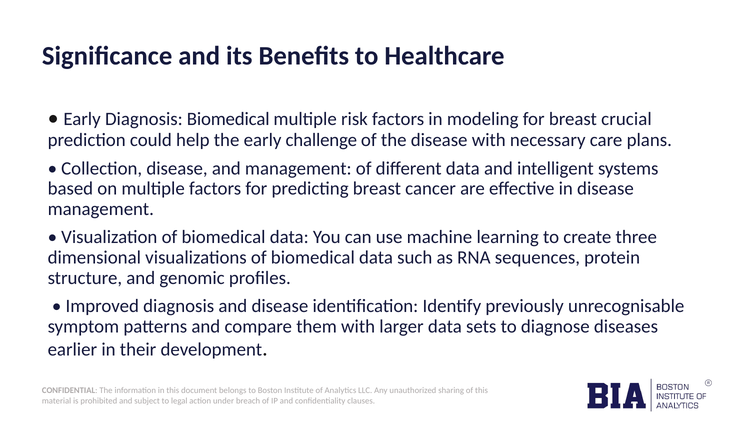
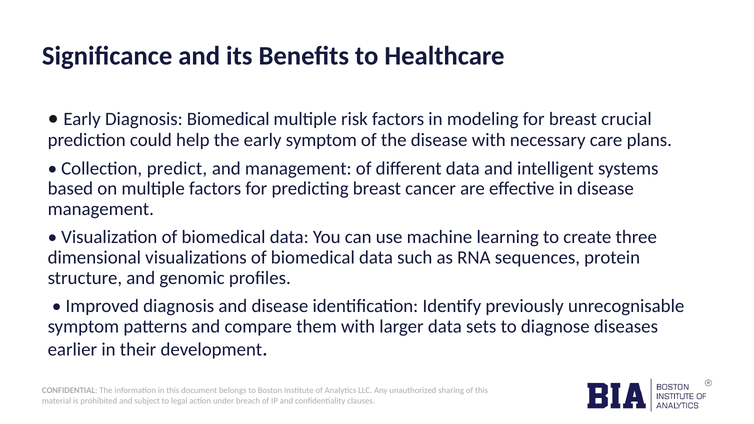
early challenge: challenge -> symptom (321, 140)
Collection disease: disease -> predict (177, 168)
